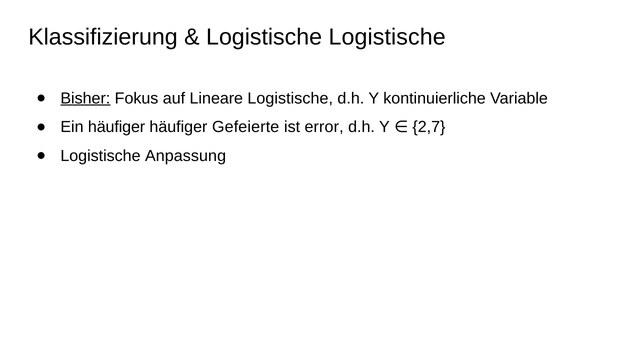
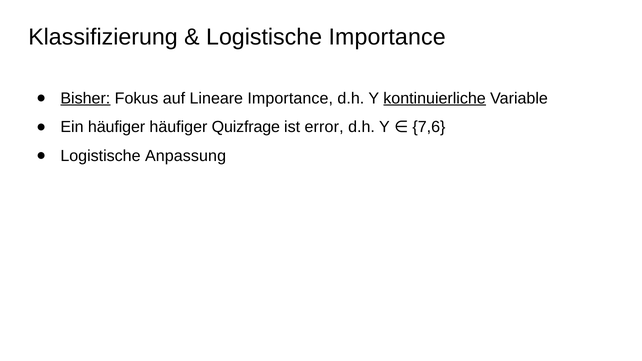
Logistische Logistische: Logistische -> Importance (387, 37)
Lineare Logistische: Logistische -> Importance (290, 98)
kontinuierliche underline: none -> present (435, 98)
Gefeierte: Gefeierte -> Quizfrage (246, 127)
2,7: 2,7 -> 7,6 (429, 127)
